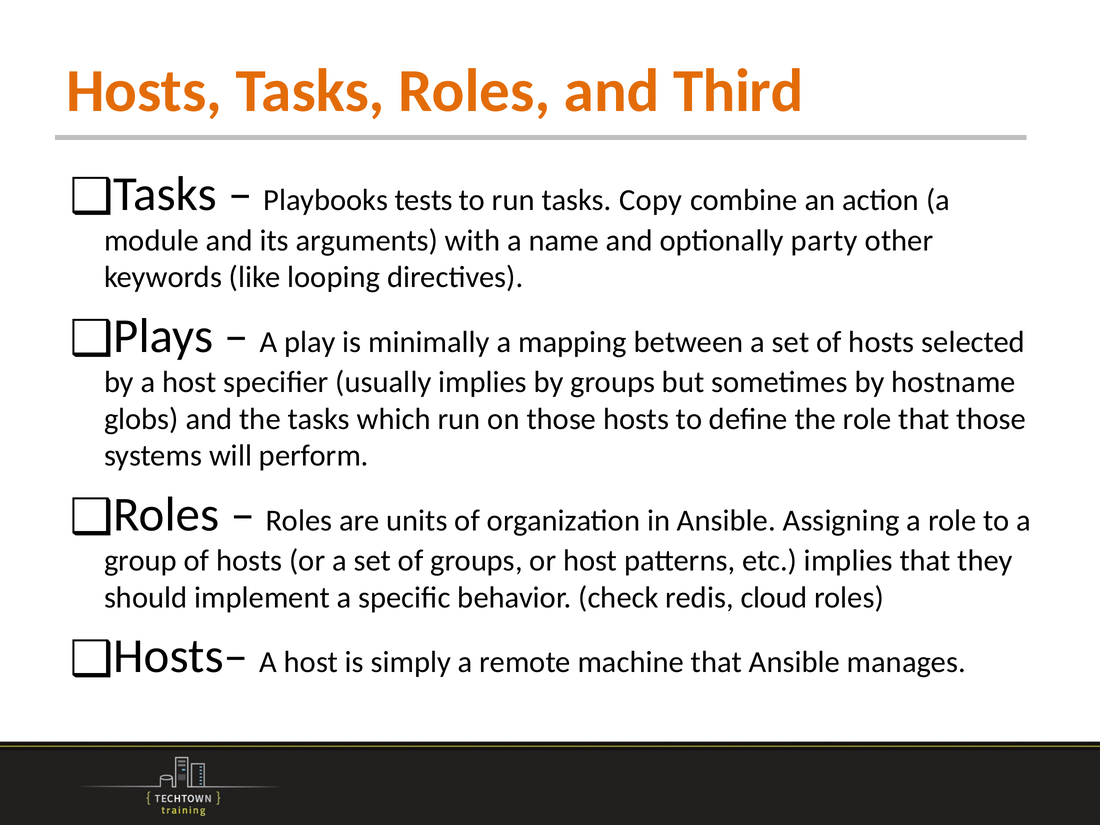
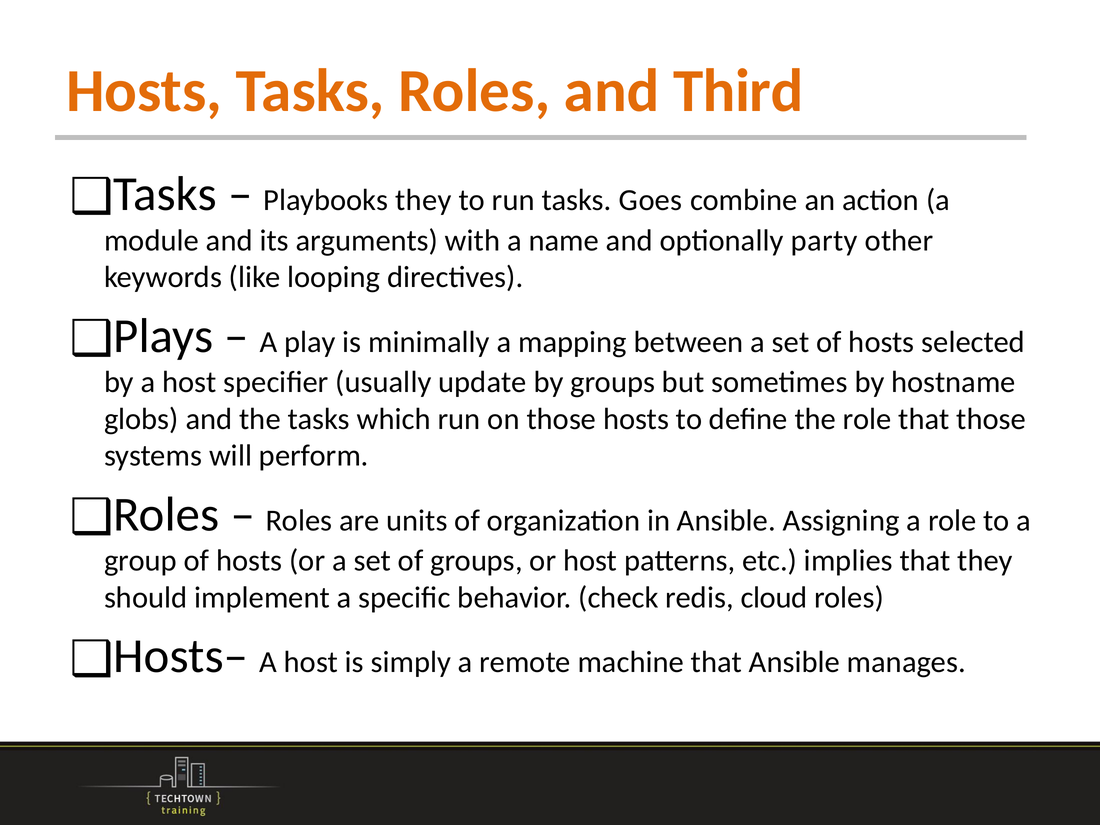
Playbooks tests: tests -> they (423, 200)
Copy: Copy -> Goes (651, 200)
usually implies: implies -> update (482, 382)
